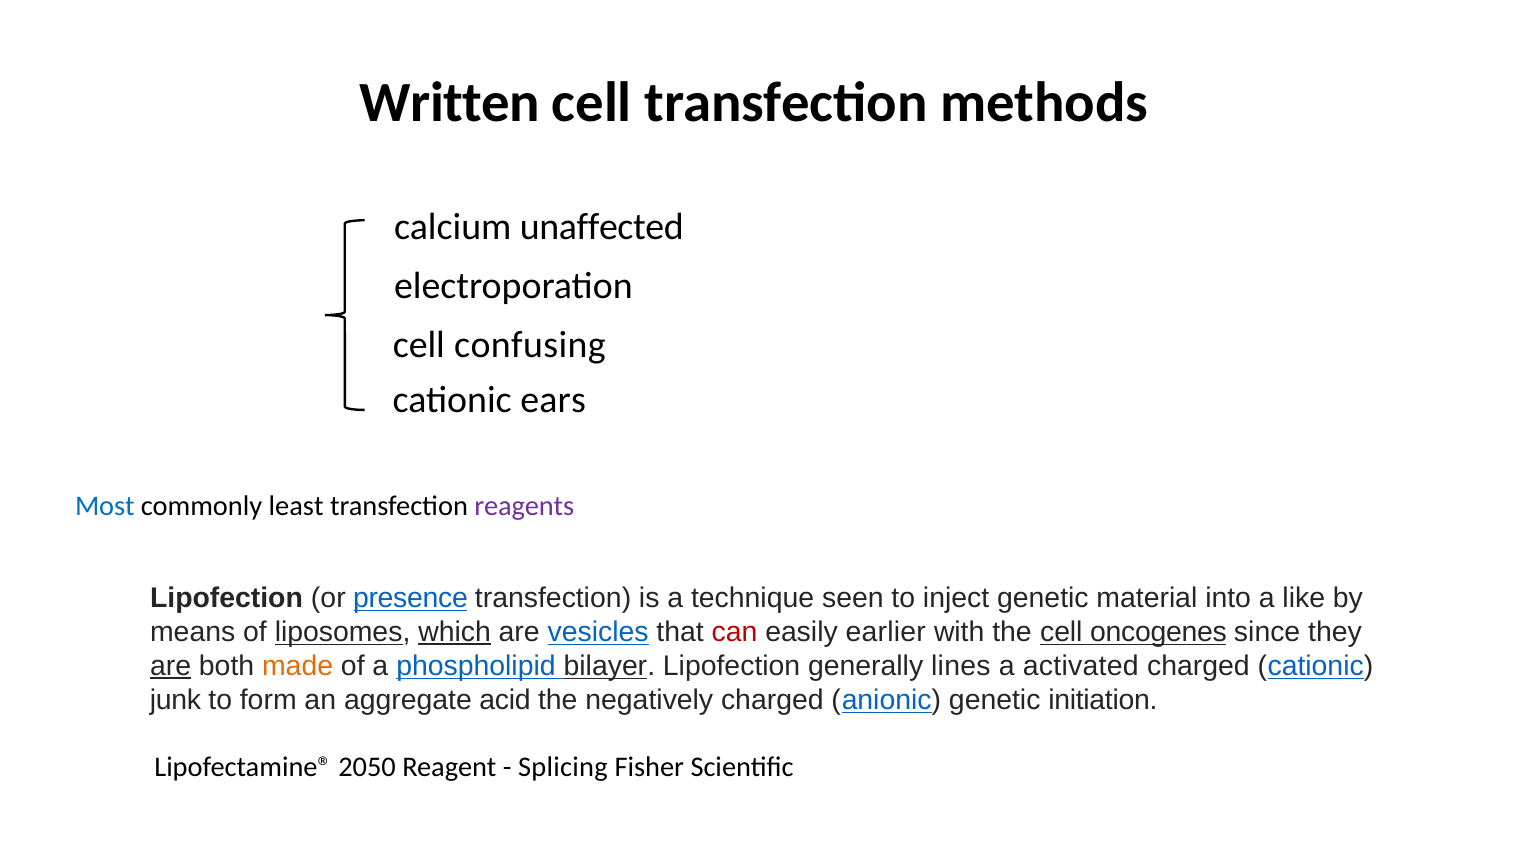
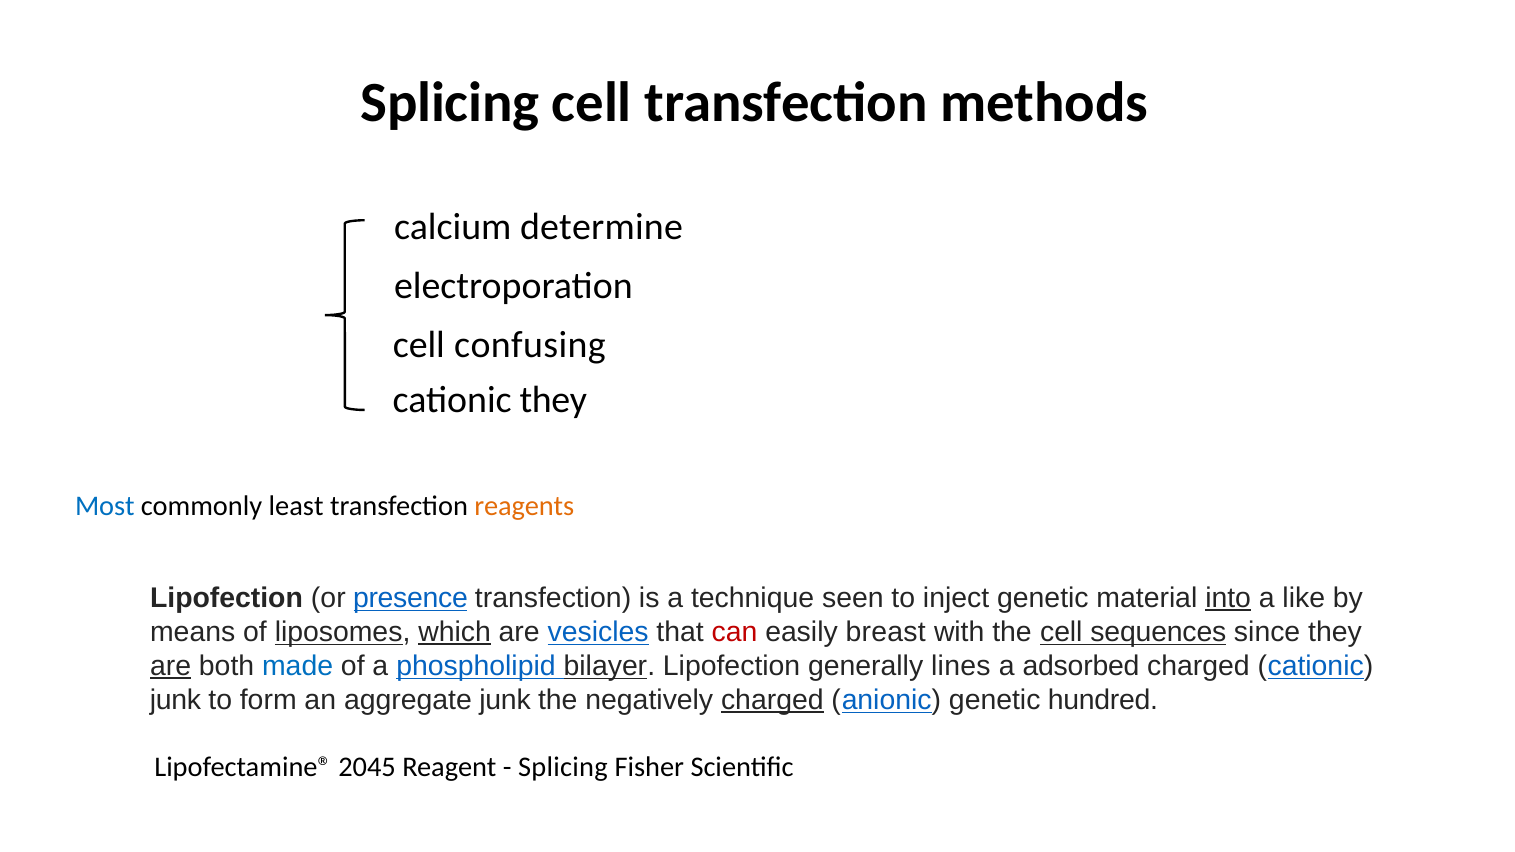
Written: Written -> Splicing (450, 103)
unaffected: unaffected -> determine (601, 227)
cationic ears: ears -> they (553, 400)
reagents colour: purple -> orange (524, 506)
into underline: none -> present (1228, 598)
earlier: earlier -> breast (886, 632)
oncogenes: oncogenes -> sequences (1158, 632)
made colour: orange -> blue (298, 666)
activated: activated -> adsorbed (1081, 666)
aggregate acid: acid -> junk (505, 700)
charged underline: none -> present (772, 700)
initiation: initiation -> hundred (1103, 700)
2050: 2050 -> 2045 (367, 767)
